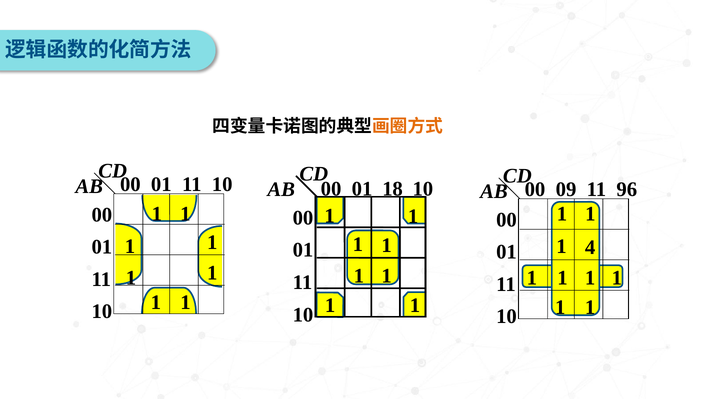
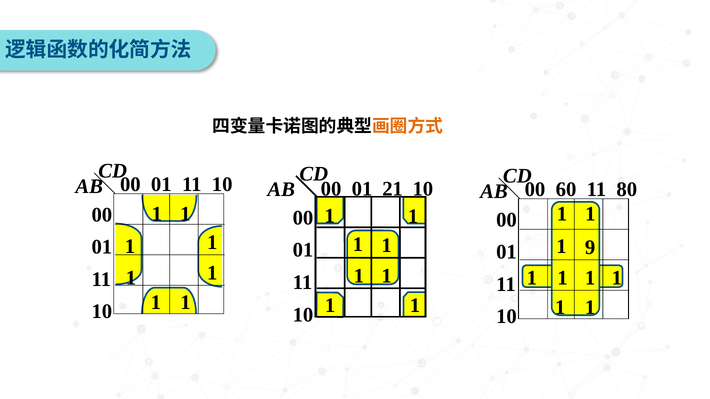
18: 18 -> 21 (393, 189)
09: 09 -> 60 (566, 190)
96: 96 -> 80 (627, 190)
4: 4 -> 9 (590, 247)
